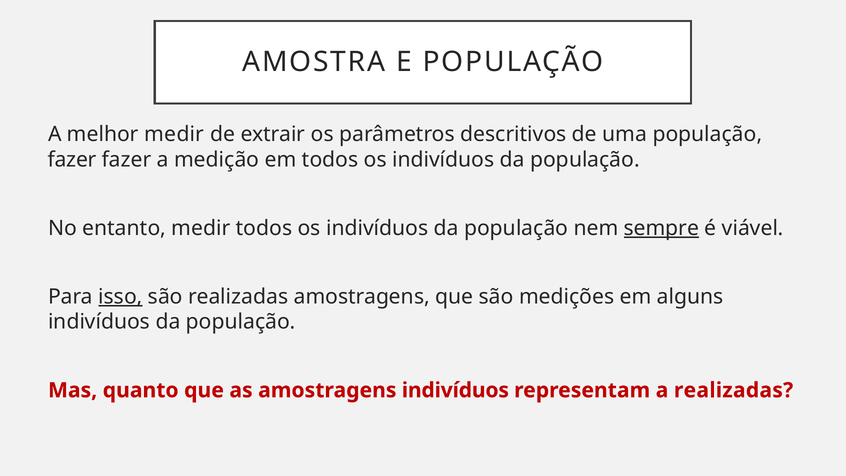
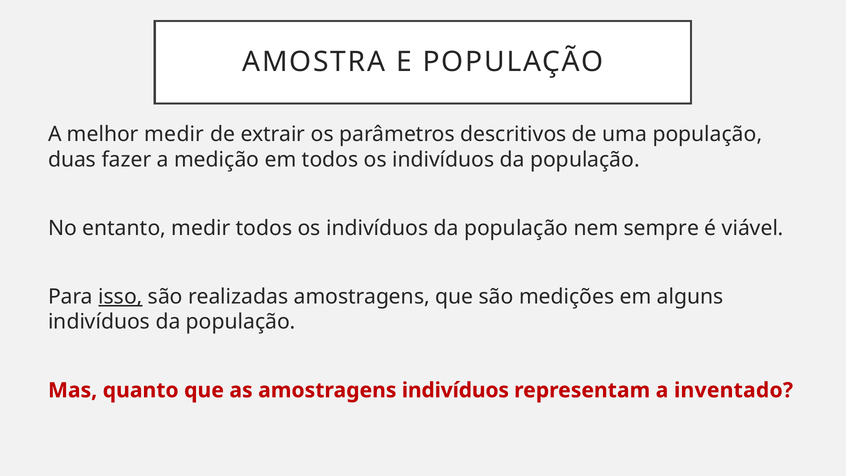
fazer: fazer -> duas (72, 160)
sempre underline: present -> none (661, 228)
a realizadas: realizadas -> inventado (734, 390)
